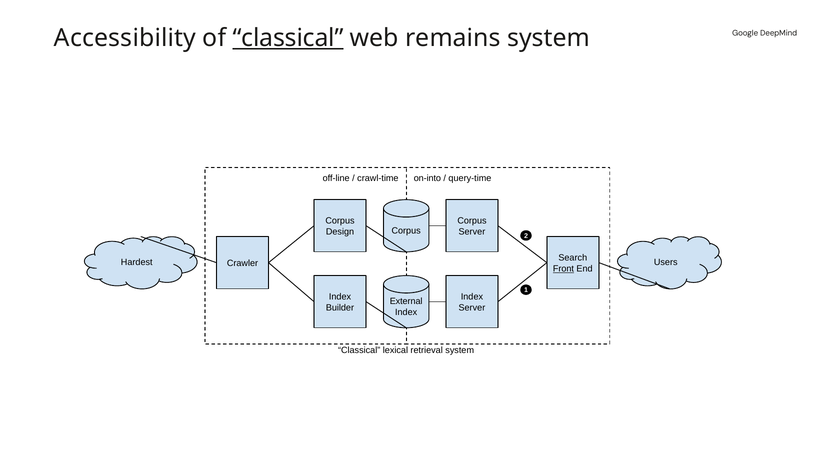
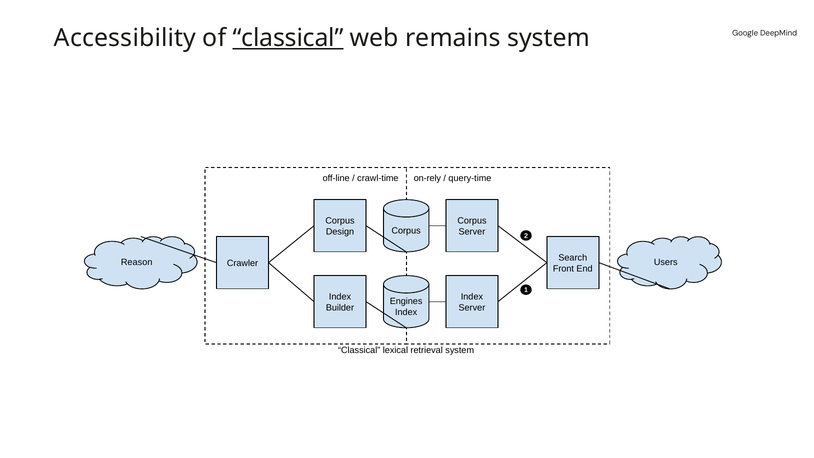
on-into: on-into -> on-rely (427, 178)
Hardest: Hardest -> Reason (137, 262)
Front underline: present -> none (563, 269)
External: External -> Engines (406, 301)
